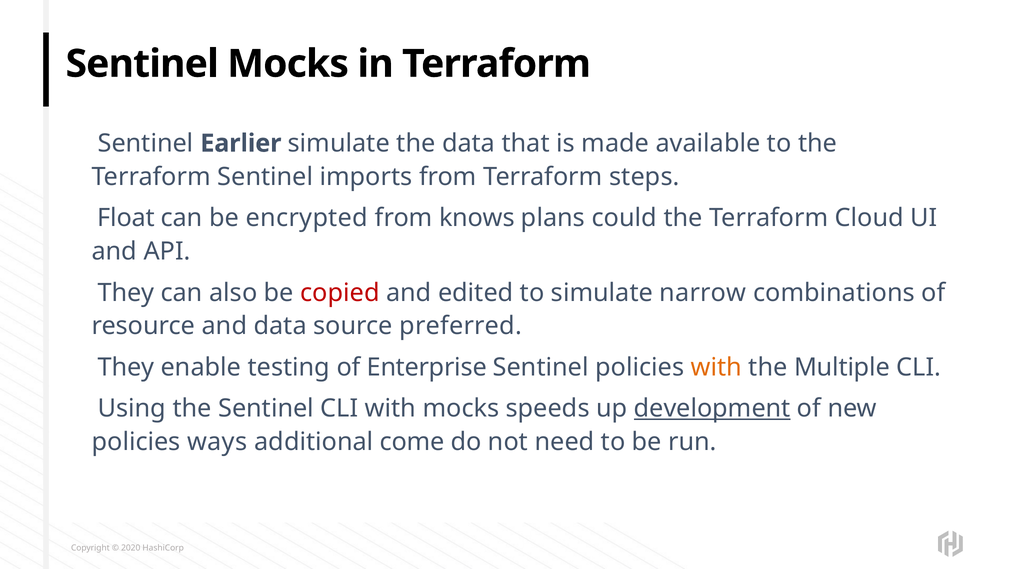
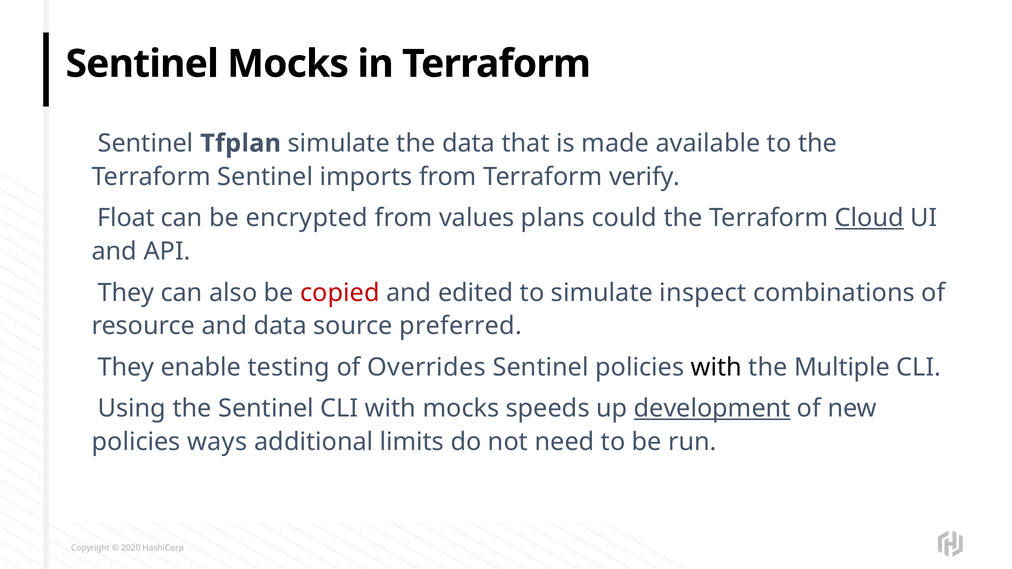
Earlier: Earlier -> Tfplan (241, 143)
steps: steps -> verify (645, 177)
knows: knows -> values (477, 218)
Cloud underline: none -> present (869, 218)
narrow: narrow -> inspect (703, 293)
Enterprise: Enterprise -> Overrides (427, 367)
with colour: orange -> black (716, 367)
come: come -> limits (412, 442)
